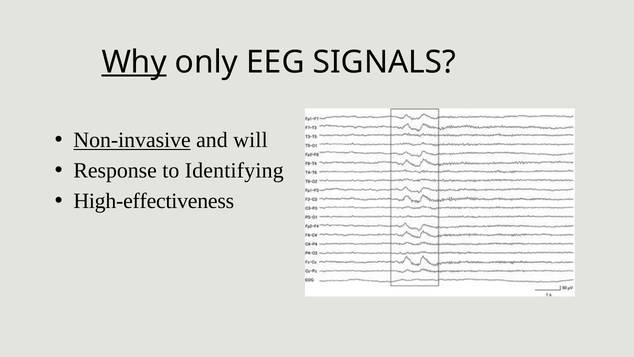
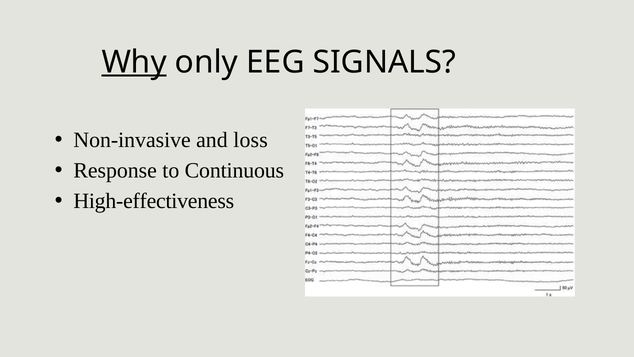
Non-invasive underline: present -> none (132, 140)
will: will -> loss (251, 140)
Identifying: Identifying -> Continuous (234, 170)
